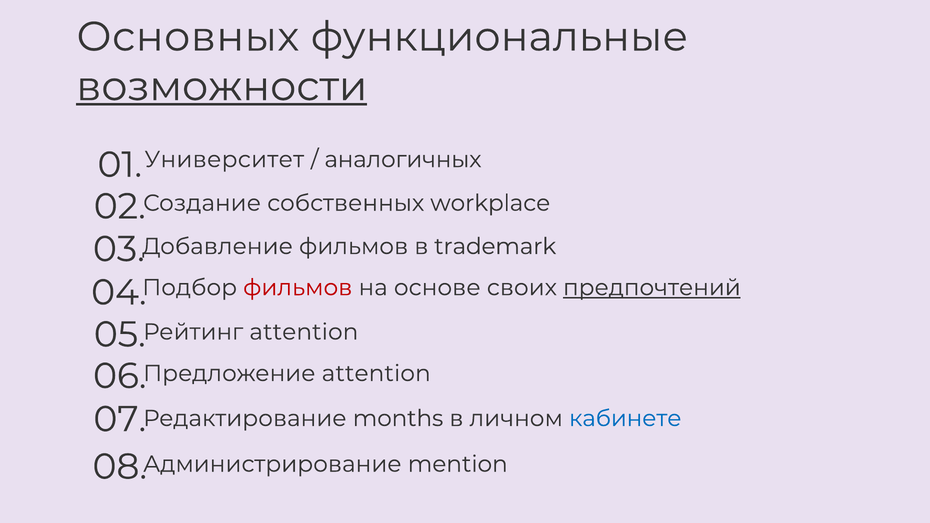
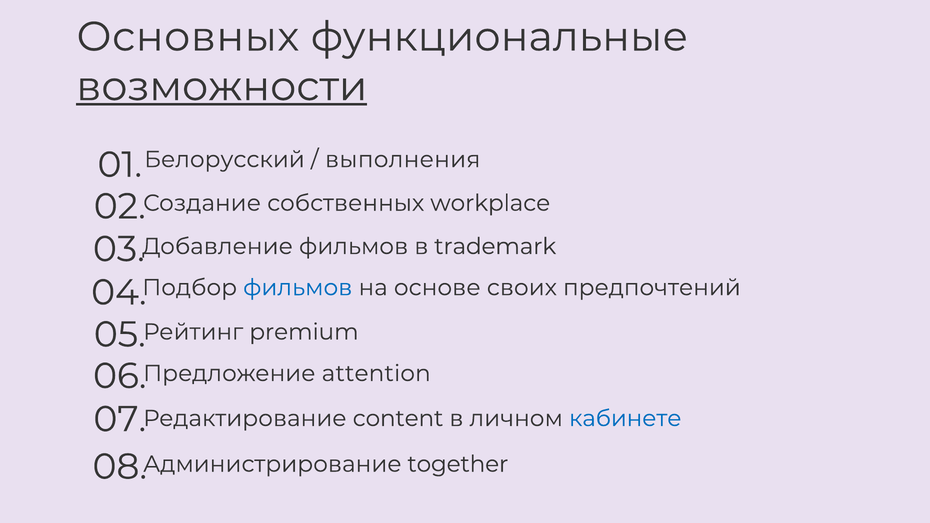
Университет: Университет -> Белорусский (224, 160)
аналогичных: аналогичных -> выполнения (403, 160)
фильмов colour: red -> blue (298, 288)
предпочтений underline: present -> none (652, 288)
attention: attention -> premium (304, 332)
months: months -> content (398, 419)
mention: mention -> together (458, 464)
